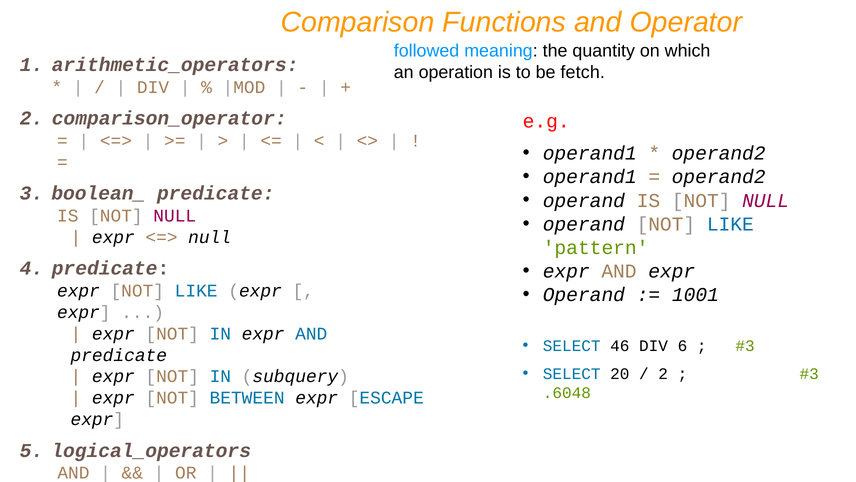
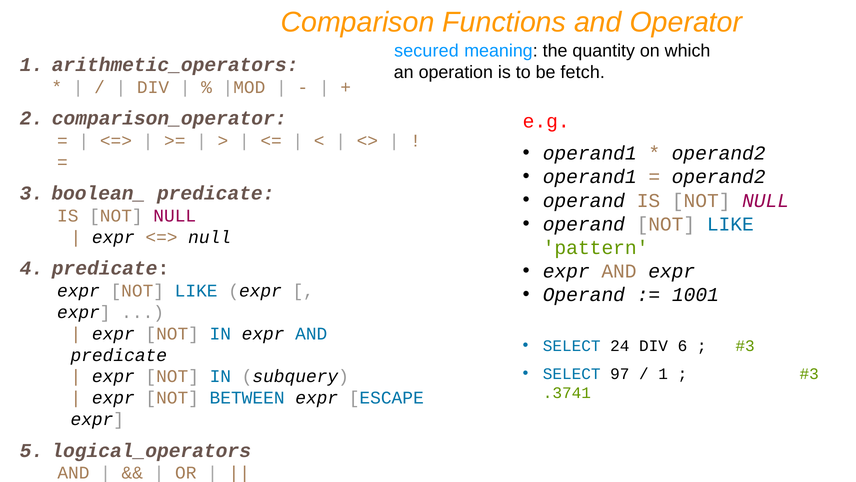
followed: followed -> secured (426, 51)
46: 46 -> 24 (620, 346)
20: 20 -> 97 (620, 373)
2: 2 -> 1 (663, 373)
.6048: .6048 -> .3741 (567, 393)
